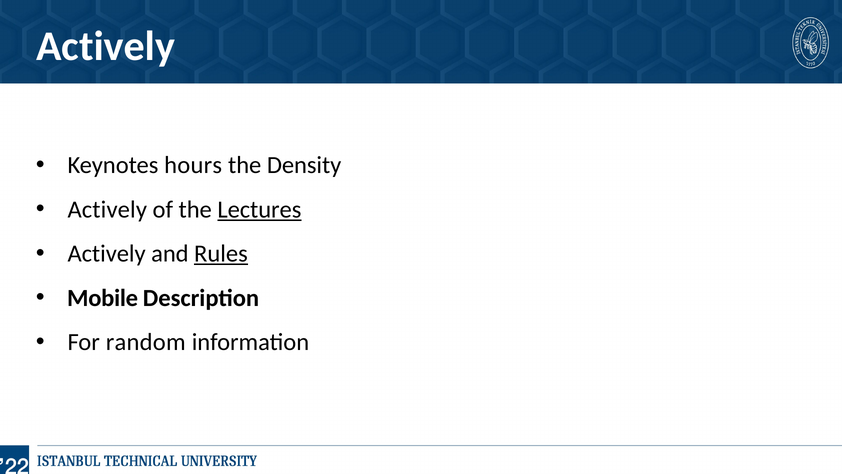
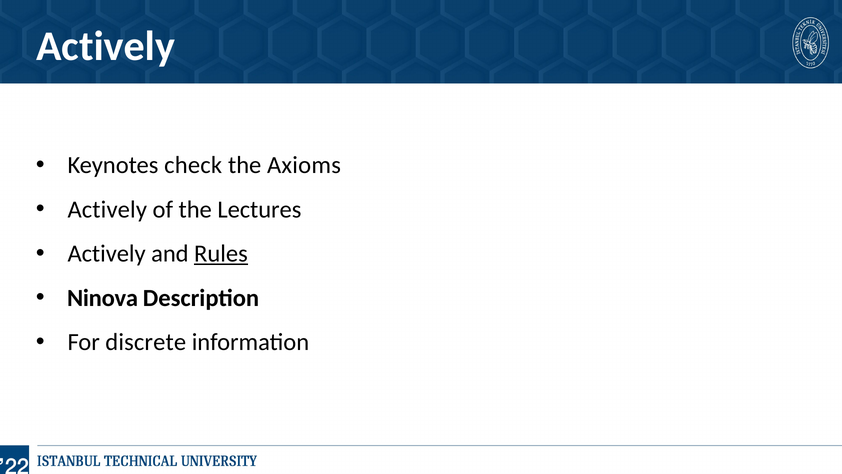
hours: hours -> check (193, 165)
Density: Density -> Axioms (304, 165)
Lectures underline: present -> none (259, 209)
Mobile: Mobile -> Ninova (103, 298)
random: random -> discrete (146, 342)
